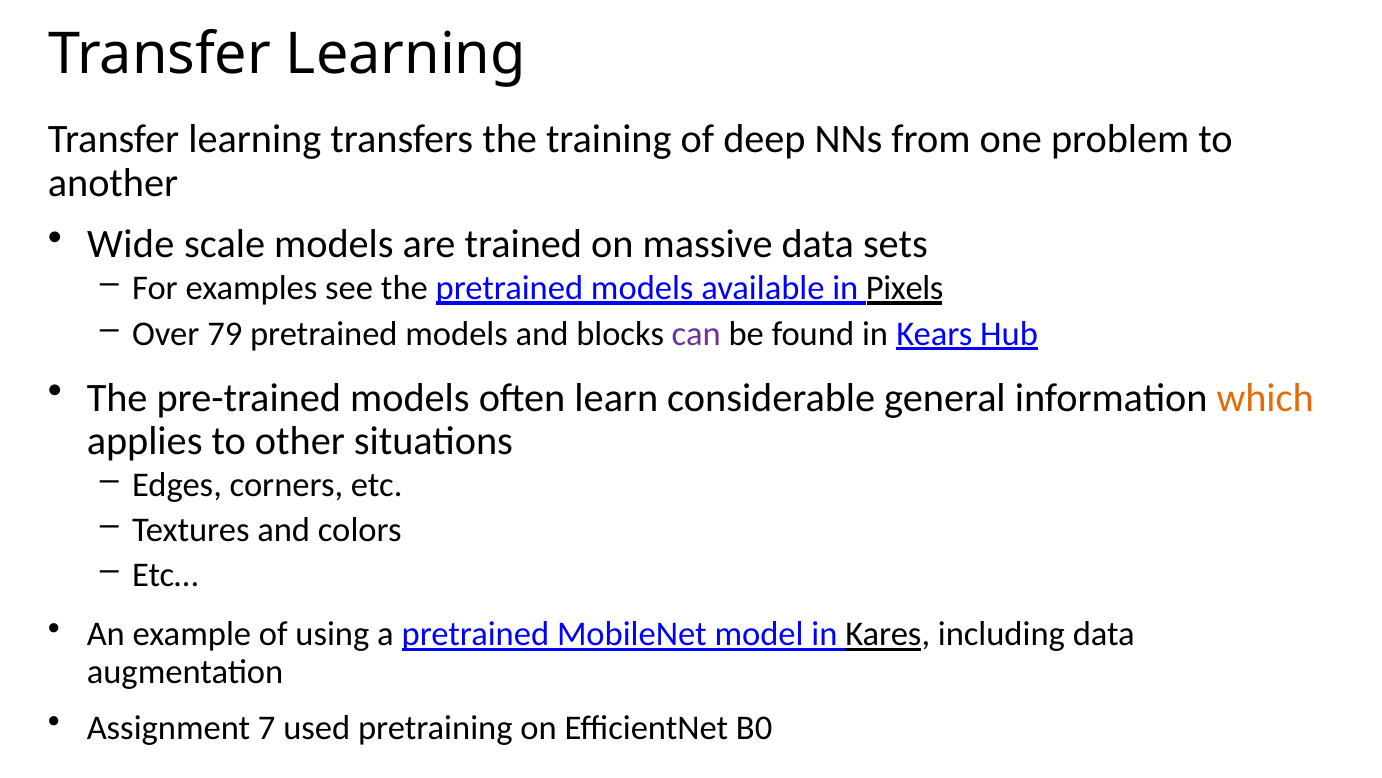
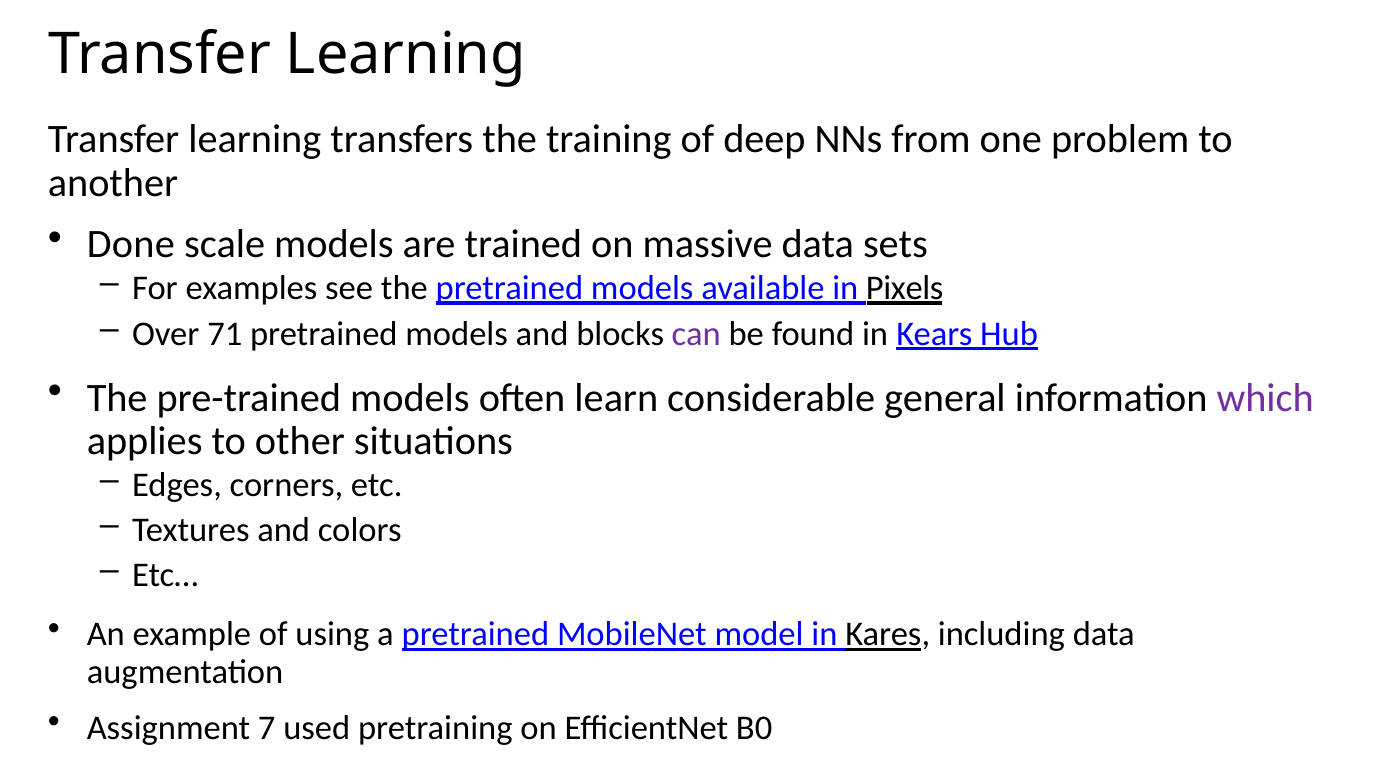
Wide: Wide -> Done (131, 244)
79: 79 -> 71 (225, 334)
which colour: orange -> purple (1265, 397)
